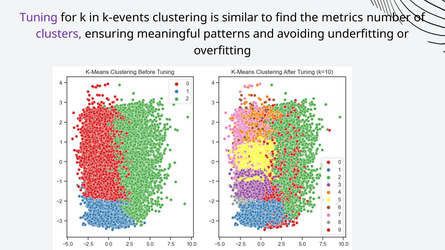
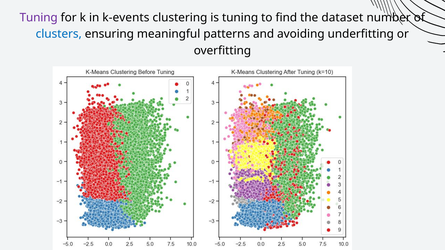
is similar: similar -> tuning (240, 18)
metrics: metrics -> dataset (342, 18)
clusters colour: purple -> blue (59, 34)
